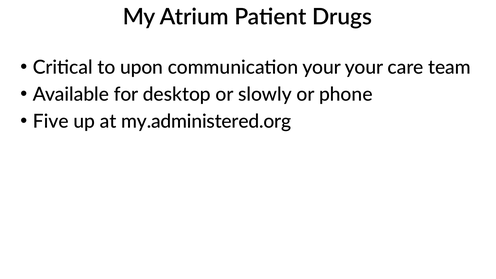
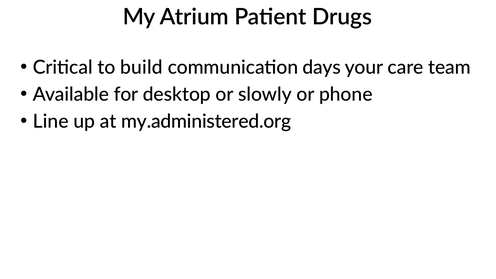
upon: upon -> build (142, 68)
communication your: your -> days (322, 68)
Five: Five -> Line (51, 122)
